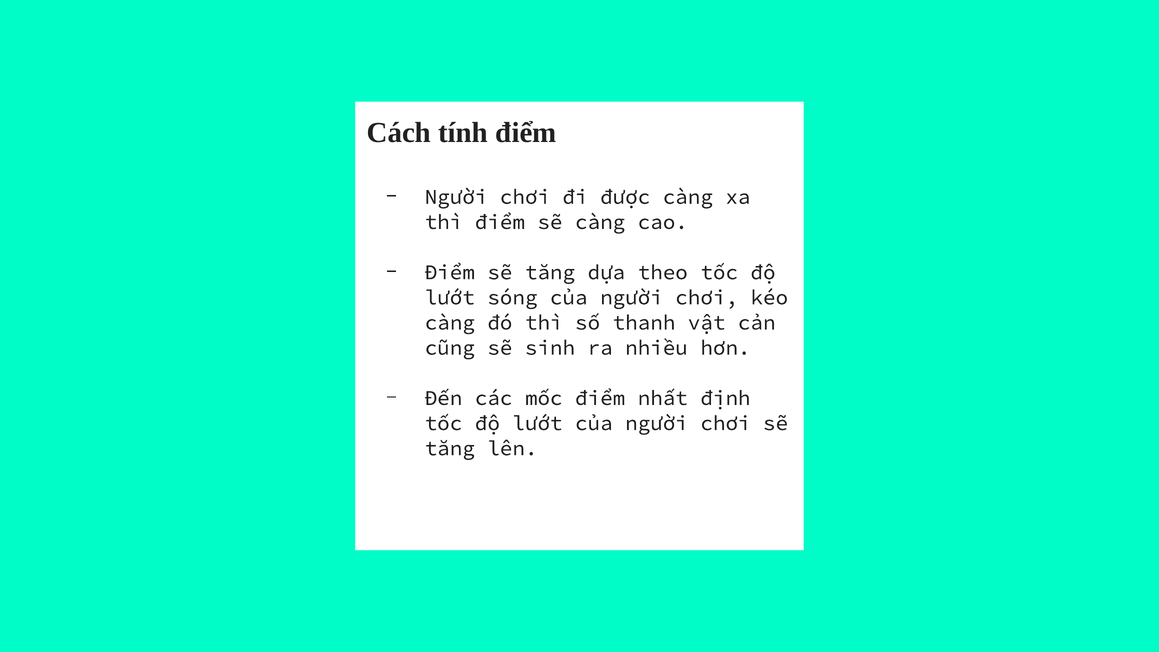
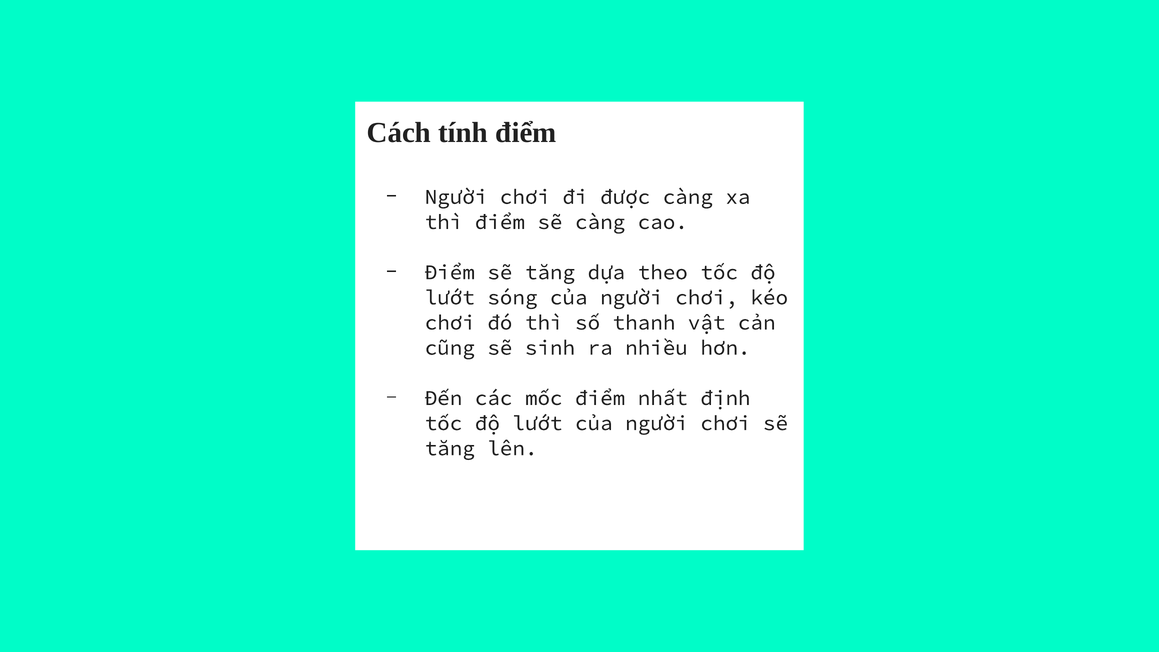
càng: càng -> chơi (450, 323)
